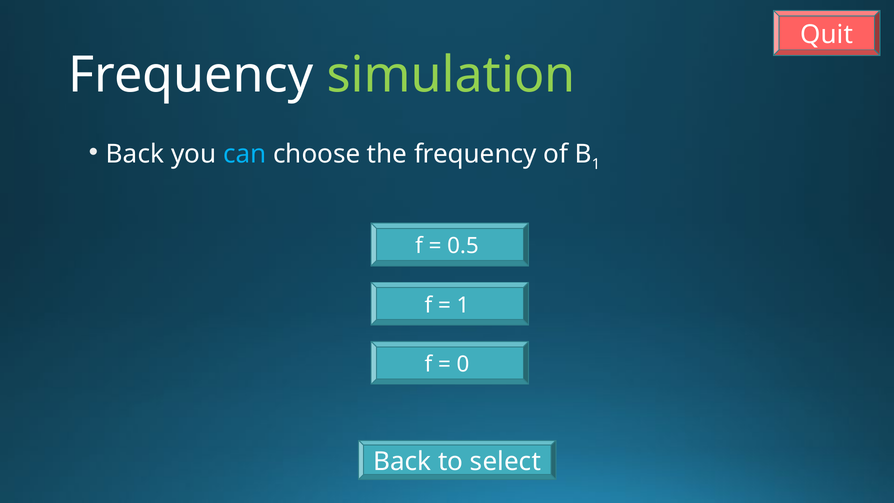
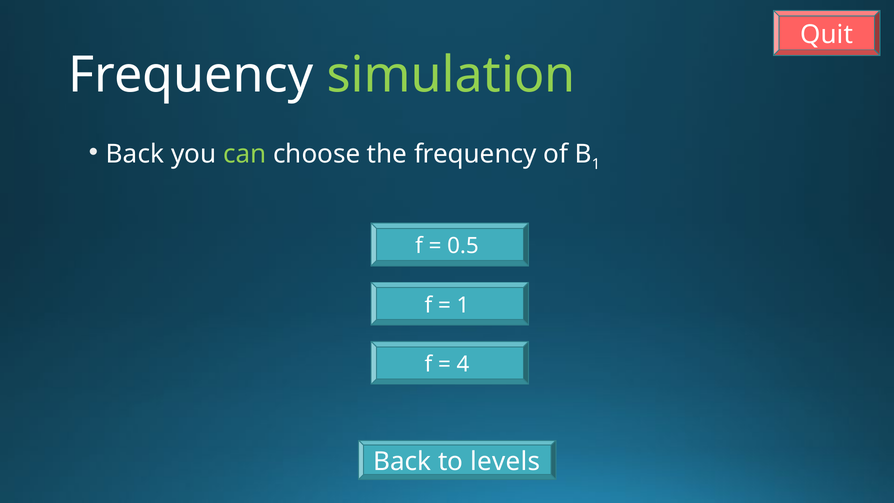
can colour: light blue -> light green (245, 154)
0: 0 -> 4 (463, 364)
select: select -> levels (505, 462)
